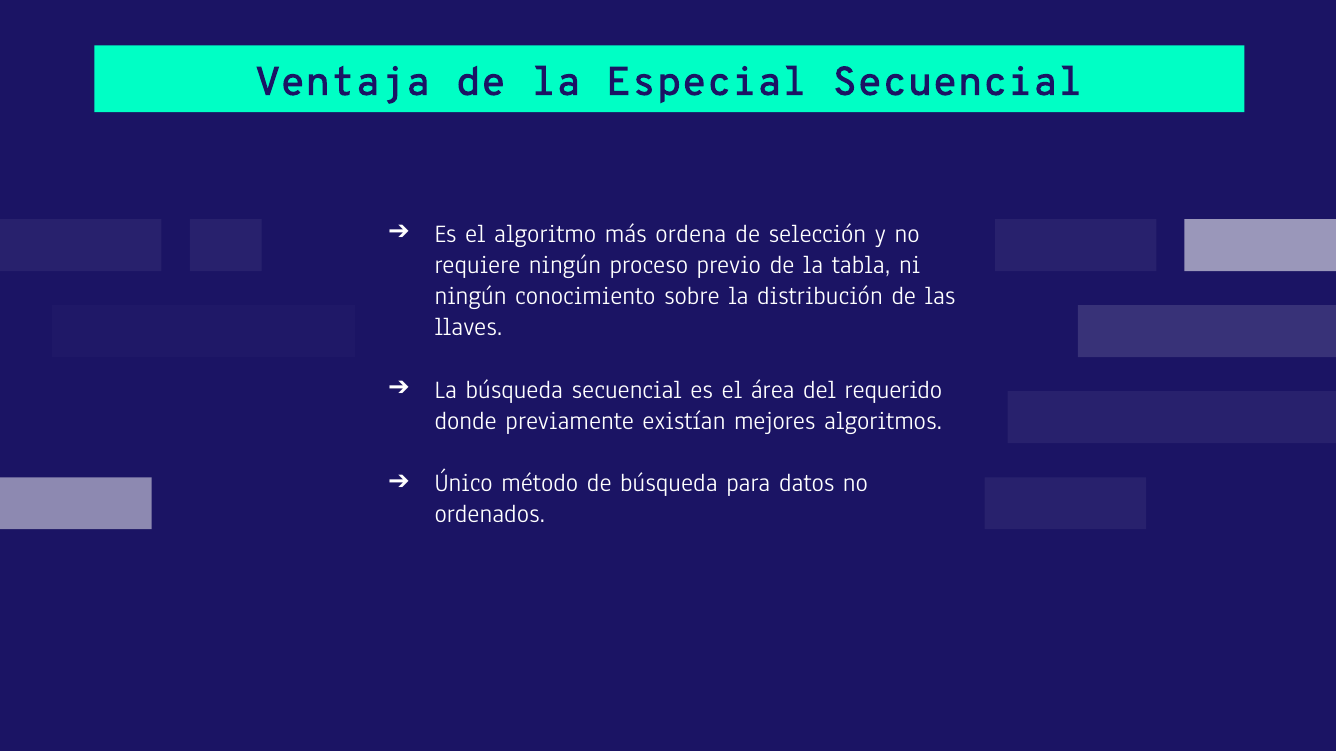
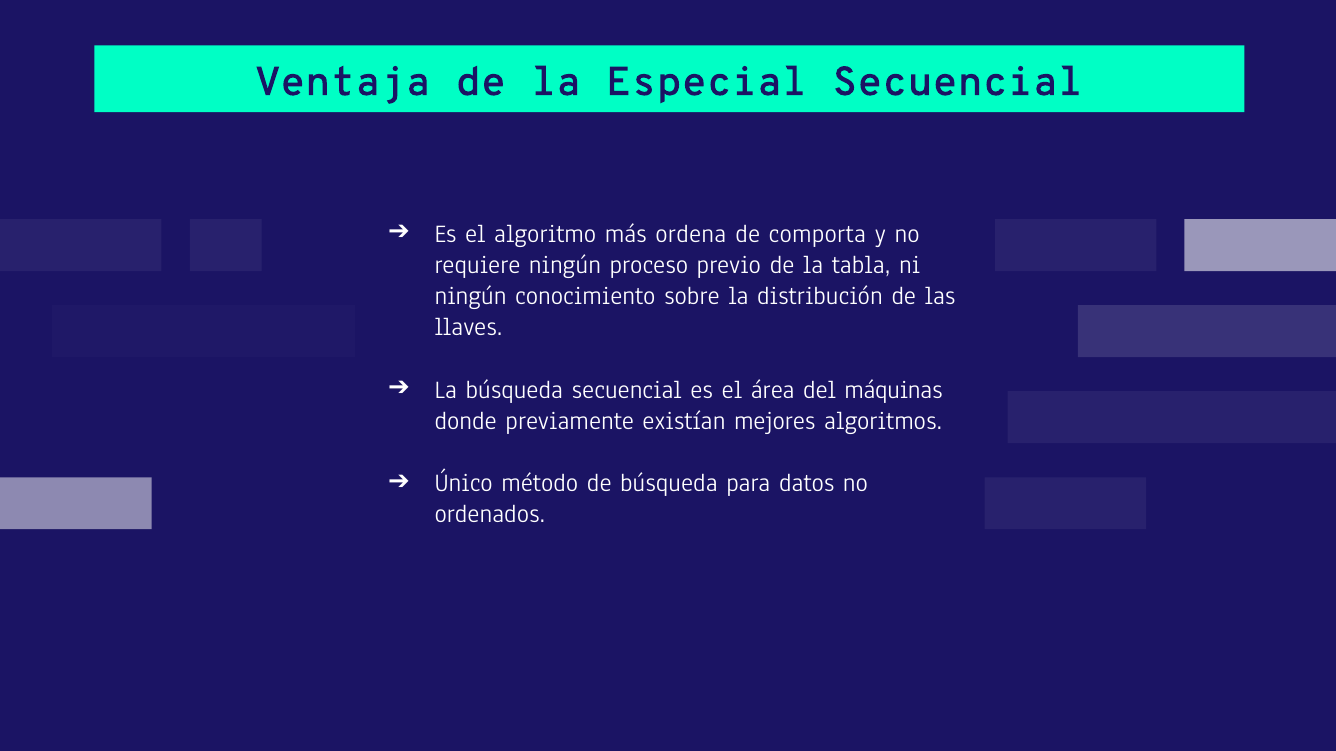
selección: selección -> comporta (817, 234)
requerido: requerido -> máquinas (893, 390)
